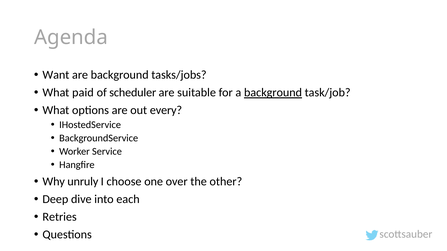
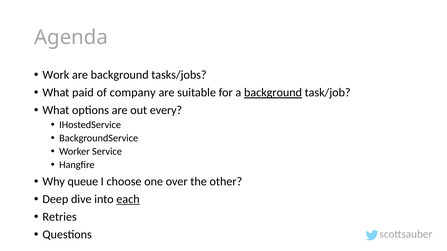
Want: Want -> Work (56, 75)
scheduler: scheduler -> company (133, 93)
unruly: unruly -> queue (83, 182)
each underline: none -> present (128, 200)
